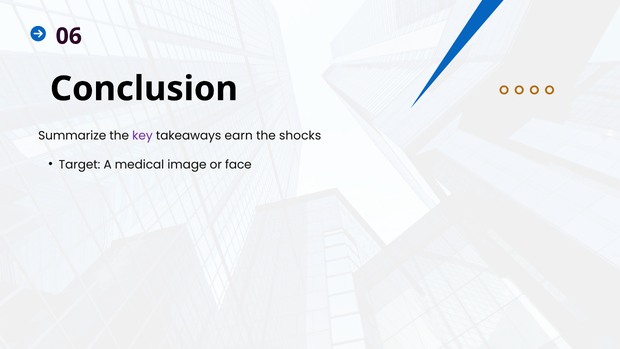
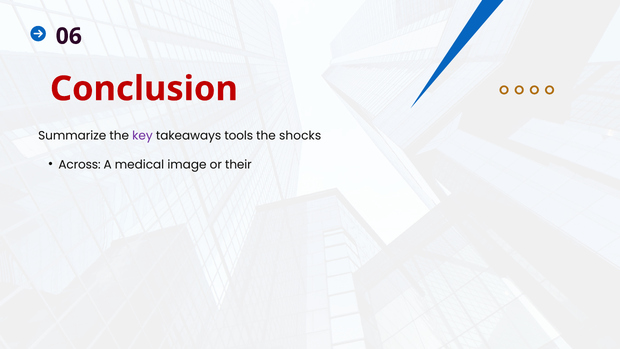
Conclusion colour: black -> red (144, 89)
earn: earn -> tools (239, 136)
Target: Target -> Across (80, 164)
face: face -> their (238, 164)
